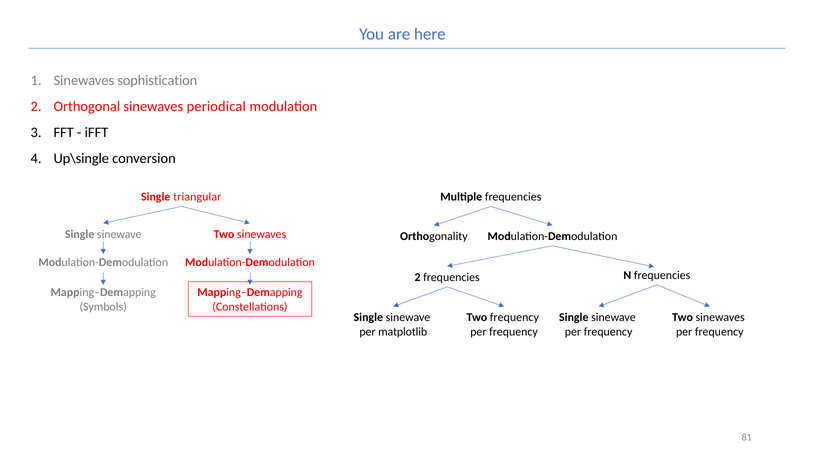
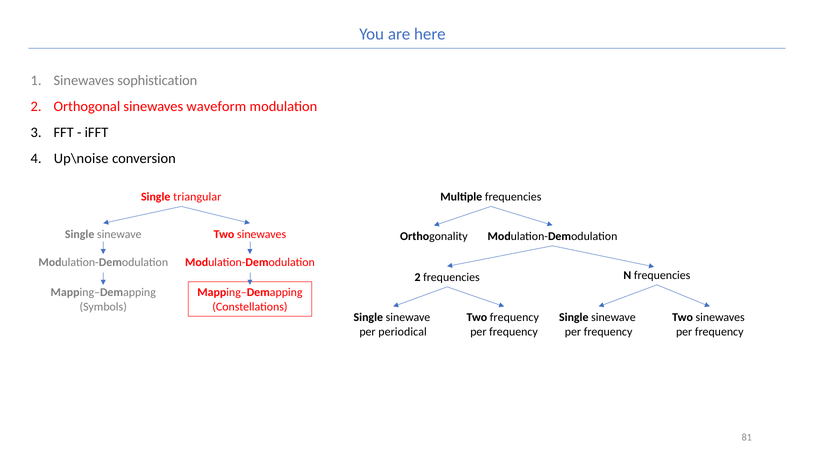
periodical: periodical -> waveform (216, 107)
Up\single: Up\single -> Up\noise (81, 159)
matplotlib: matplotlib -> periodical (403, 332)
